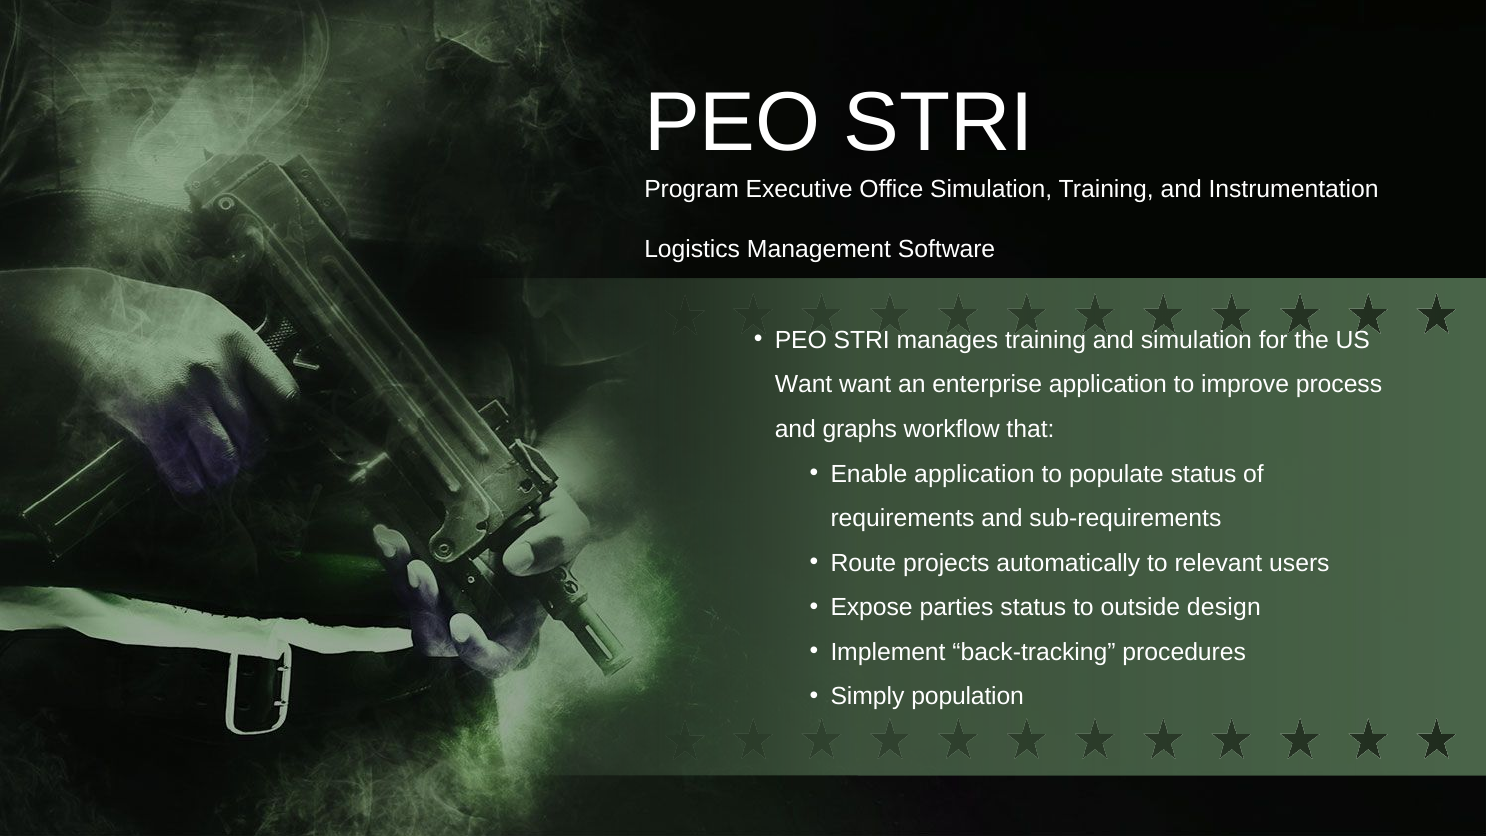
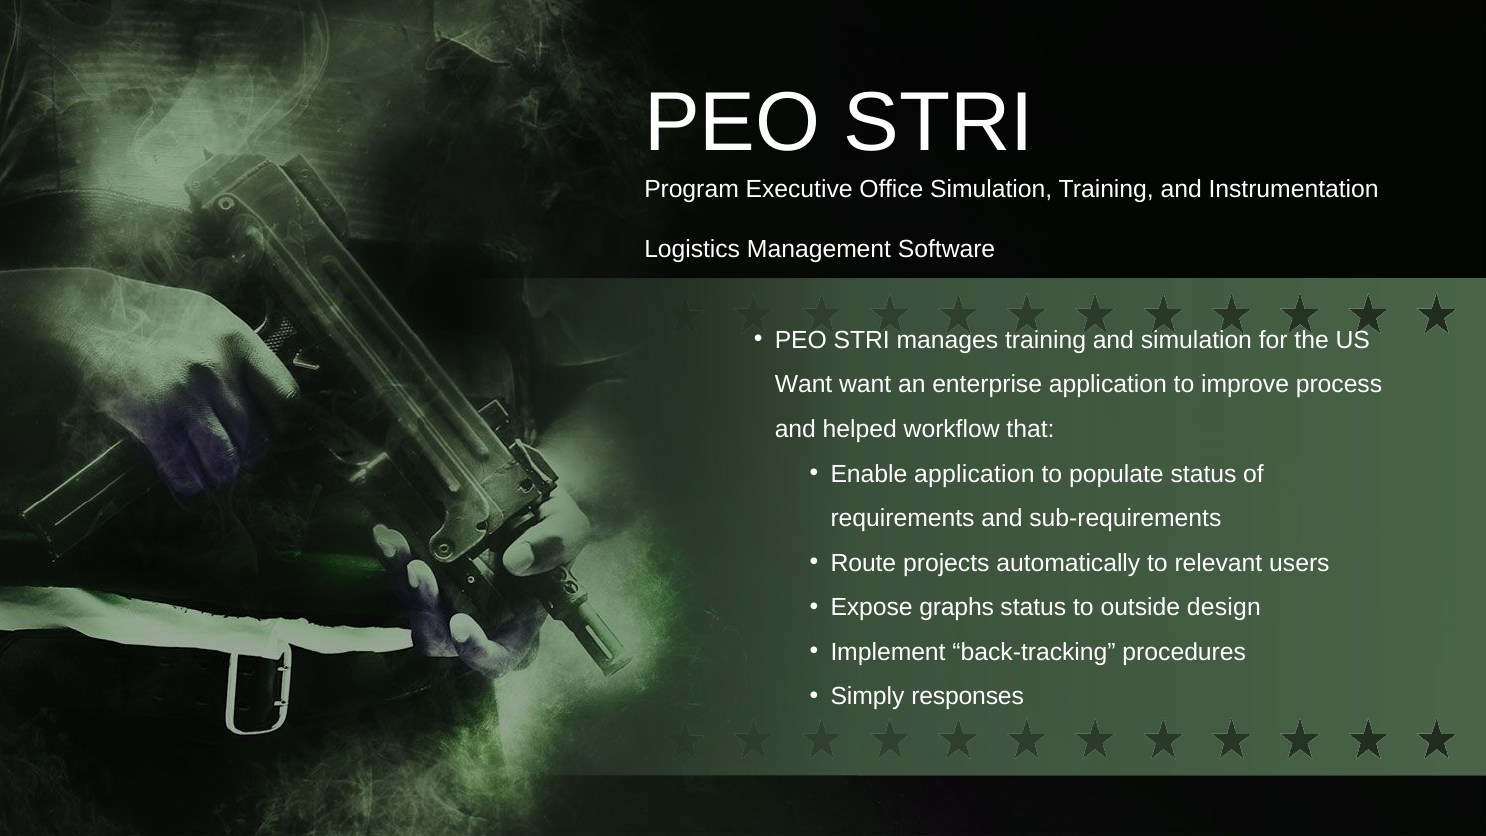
graphs: graphs -> helped (860, 429)
parties: parties -> graphs (957, 607)
population: population -> responses (968, 697)
